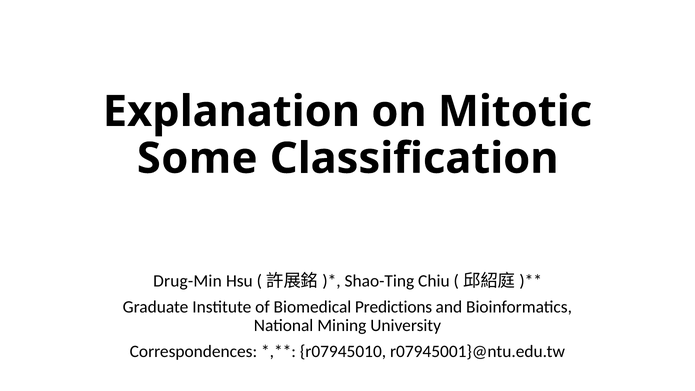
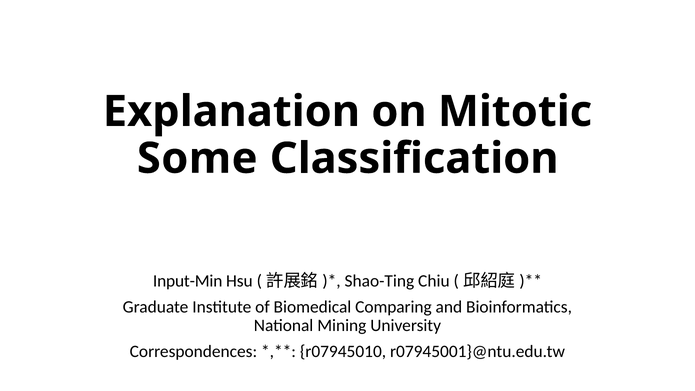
Drug-Min: Drug-Min -> Input-Min (188, 281)
Predictions: Predictions -> Comparing (393, 307)
